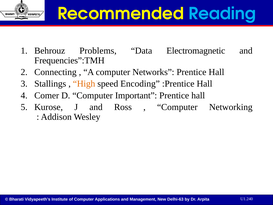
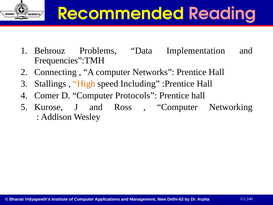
Reading colour: light blue -> pink (222, 14)
Electromagnetic: Electromagnetic -> Implementation (196, 51)
Encoding: Encoding -> Including (140, 84)
Important: Important -> Protocols (136, 95)
